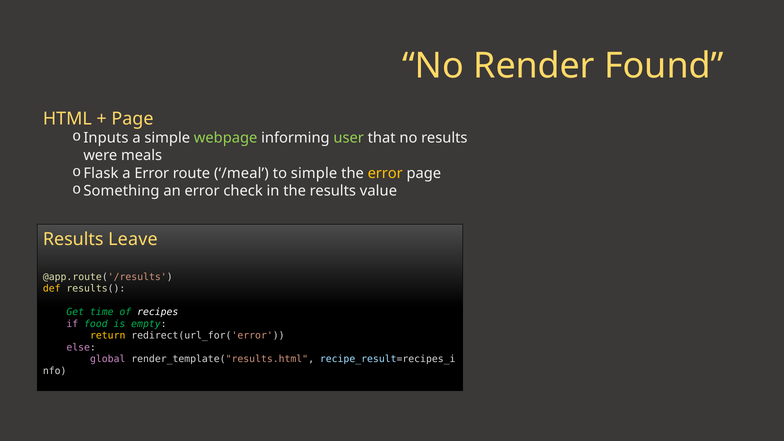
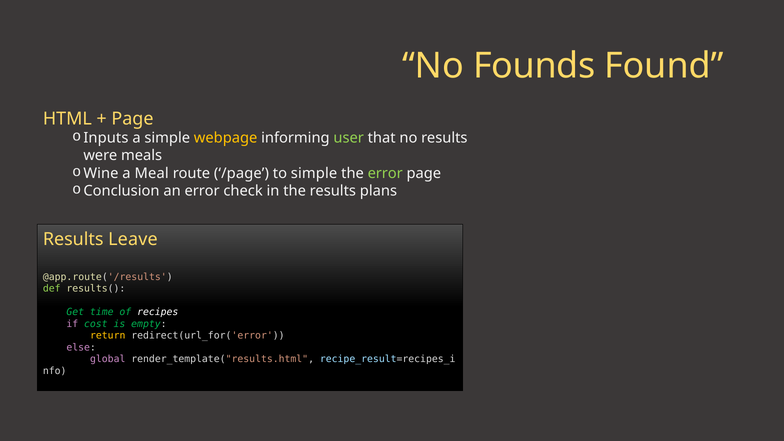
Render: Render -> Founds (534, 66)
webpage colour: light green -> yellow (226, 138)
Flask: Flask -> Wine (101, 173)
a Error: Error -> Meal (152, 173)
/meal: /meal -> /page (241, 173)
error colour: yellow -> light green (385, 173)
Something: Something -> Conclusion (121, 191)
value: value -> plans (378, 191)
def colour: yellow -> light green (52, 289)
food: food -> cost (96, 324)
